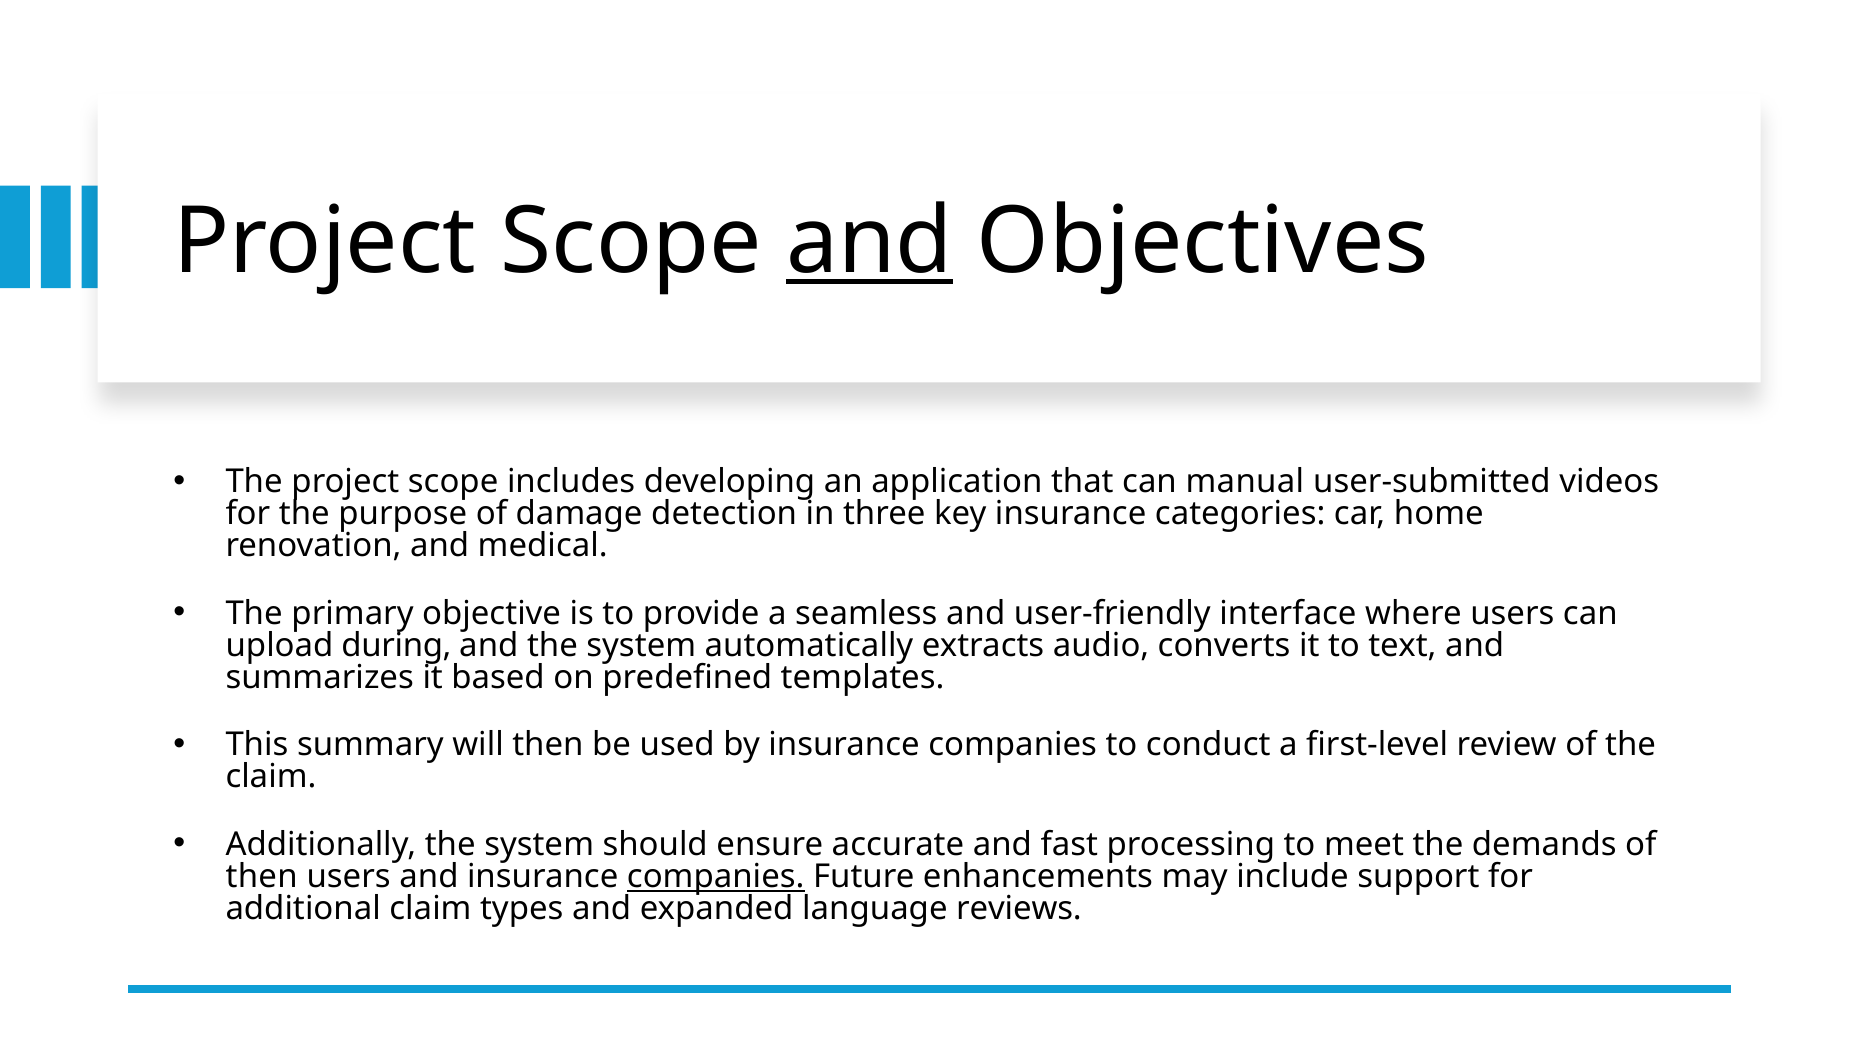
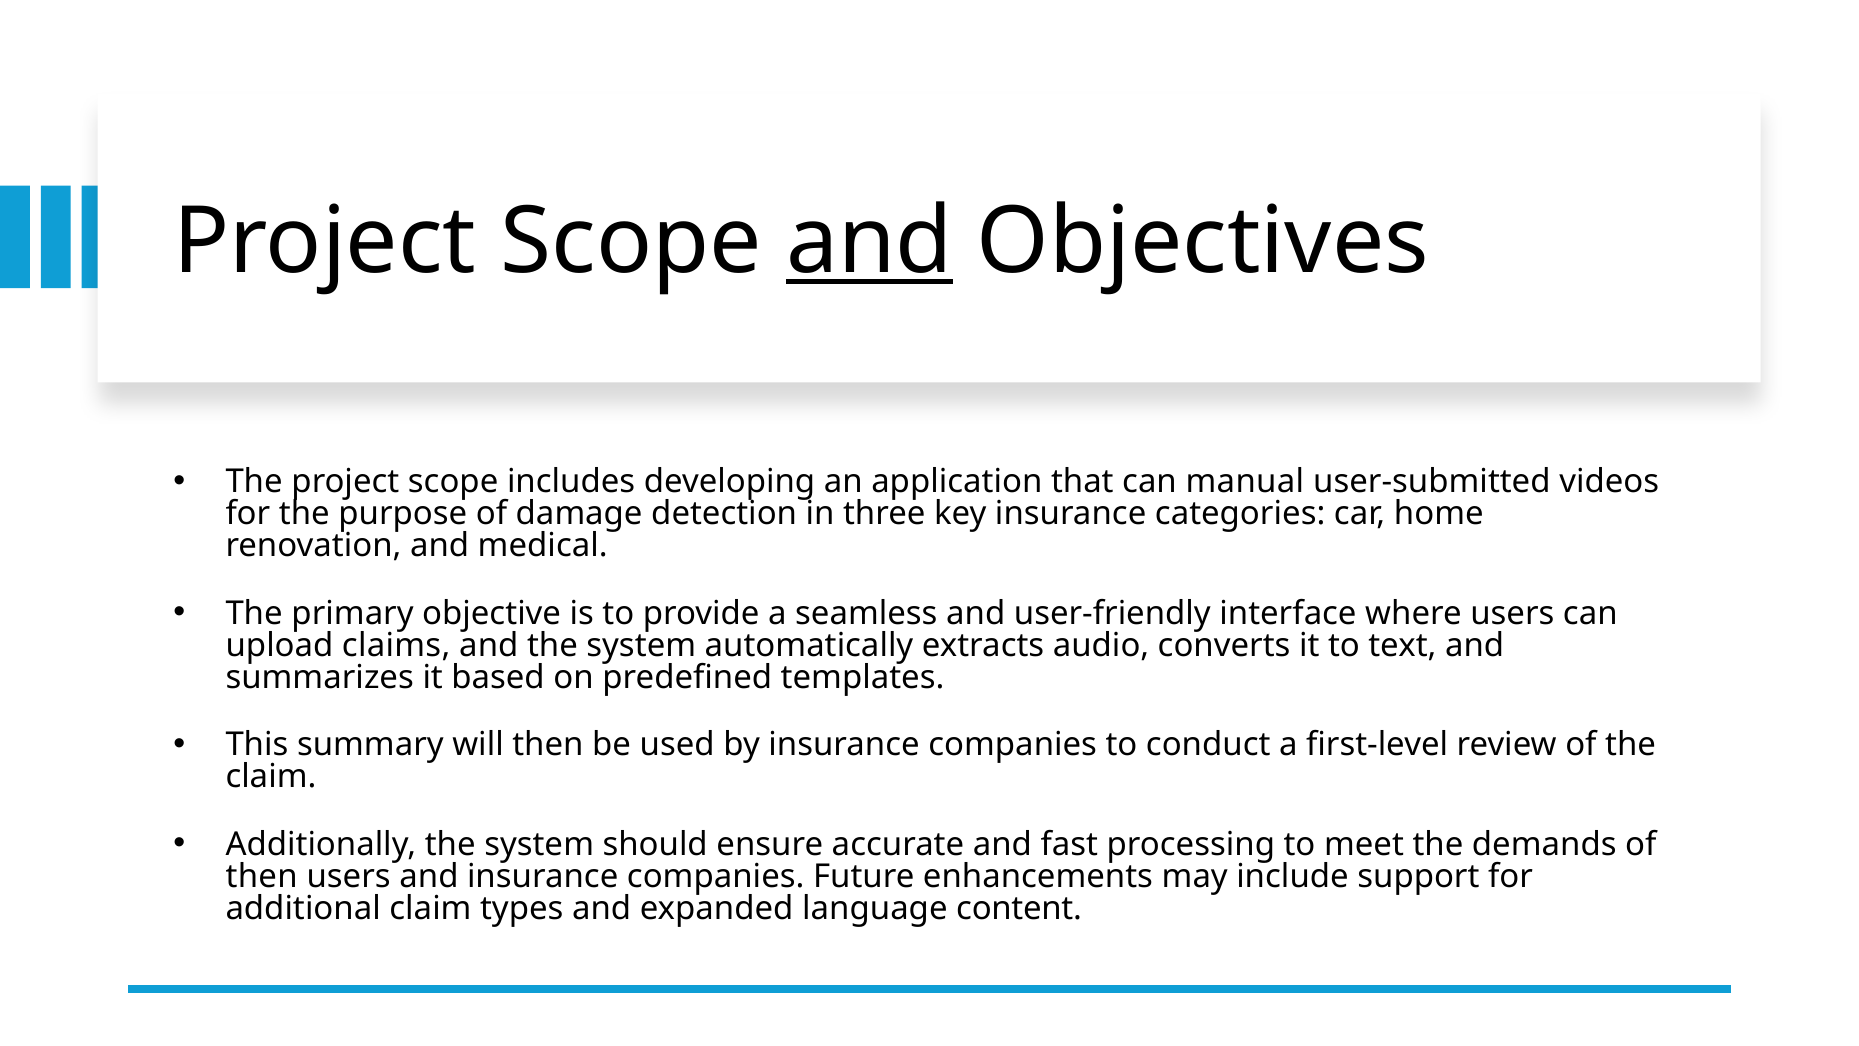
during: during -> claims (396, 645)
companies underline: present -> none (716, 876)
reviews: reviews -> content (1019, 908)
